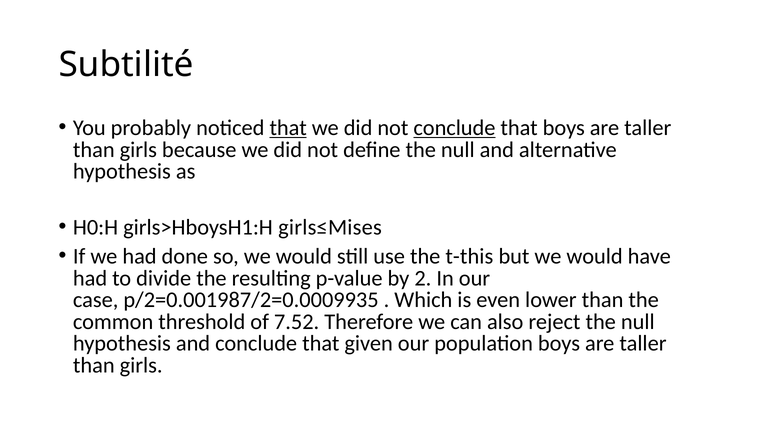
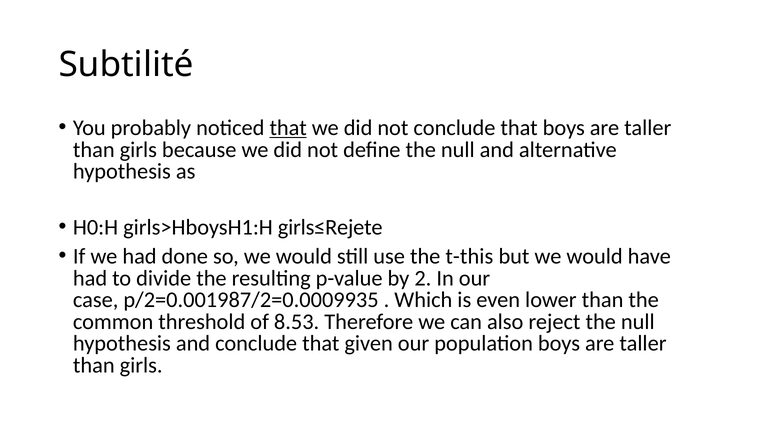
conclude underline: present -> none (454, 128)
girls≤Mises: girls≤Mises -> girls≤Rejete (330, 227)
7.52: 7.52 -> 8.53 (297, 322)
